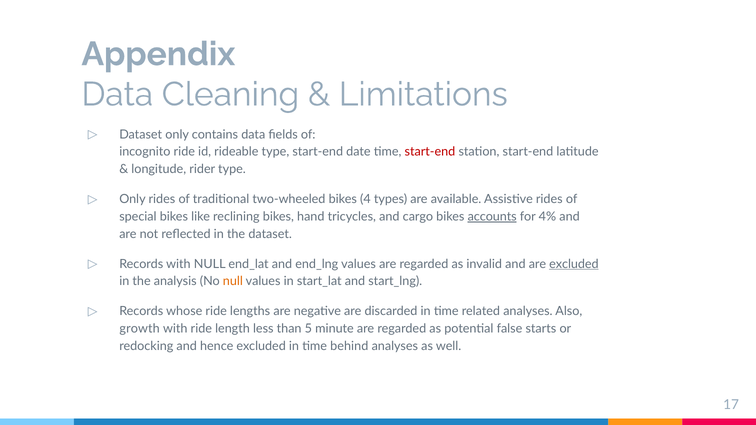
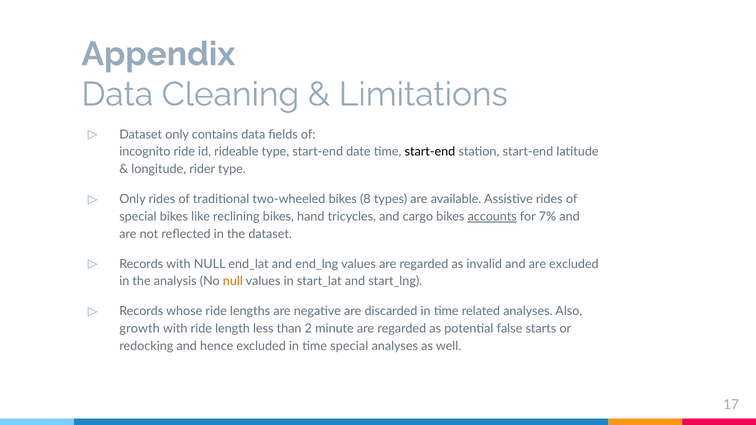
start-end colour: red -> black (430, 152)
4: 4 -> 8 (365, 199)
4%: 4% -> 7% (547, 217)
excluded underline: present -> none (574, 264)
5: 5 -> 2 (308, 329)
time behind: behind -> special (349, 346)
